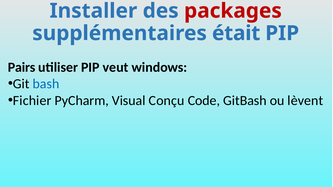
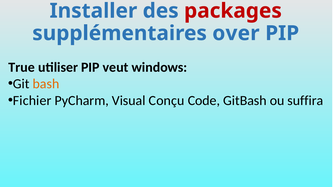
était: était -> over (236, 33)
Pairs: Pairs -> True (22, 67)
bash colour: blue -> orange (46, 84)
lèvent: lèvent -> suffira (305, 101)
